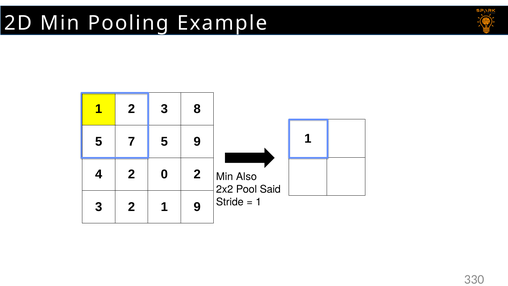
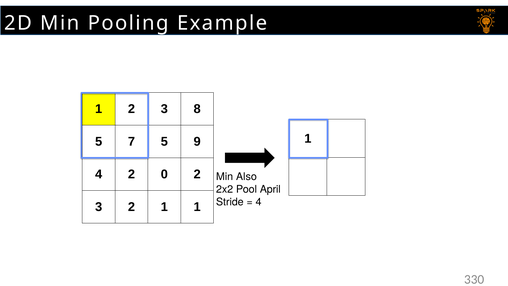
Said: Said -> April (270, 189)
1: 1 -> 4 (259, 202)
2 1 9: 9 -> 1 (197, 207)
